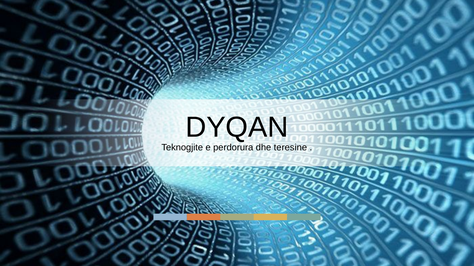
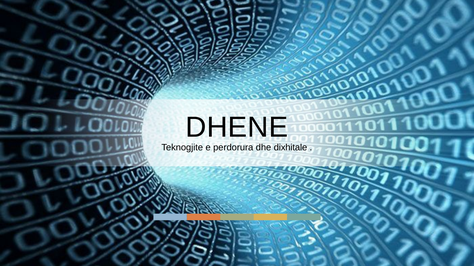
DYQAN: DYQAN -> DHENE (237, 128)
teresine: teresine -> dixhitale (290, 148)
